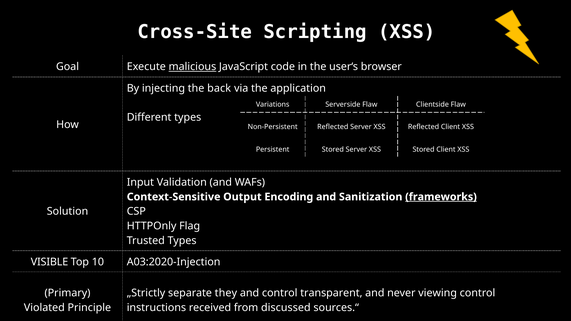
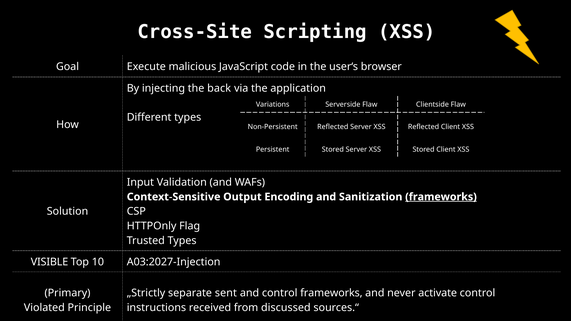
malicious underline: present -> none (192, 67)
A03:2020-Injection: A03:2020-Injection -> A03:2027-Injection (174, 262)
they: they -> sent (226, 293)
control transparent: transparent -> frameworks (331, 293)
viewing: viewing -> activate (438, 293)
